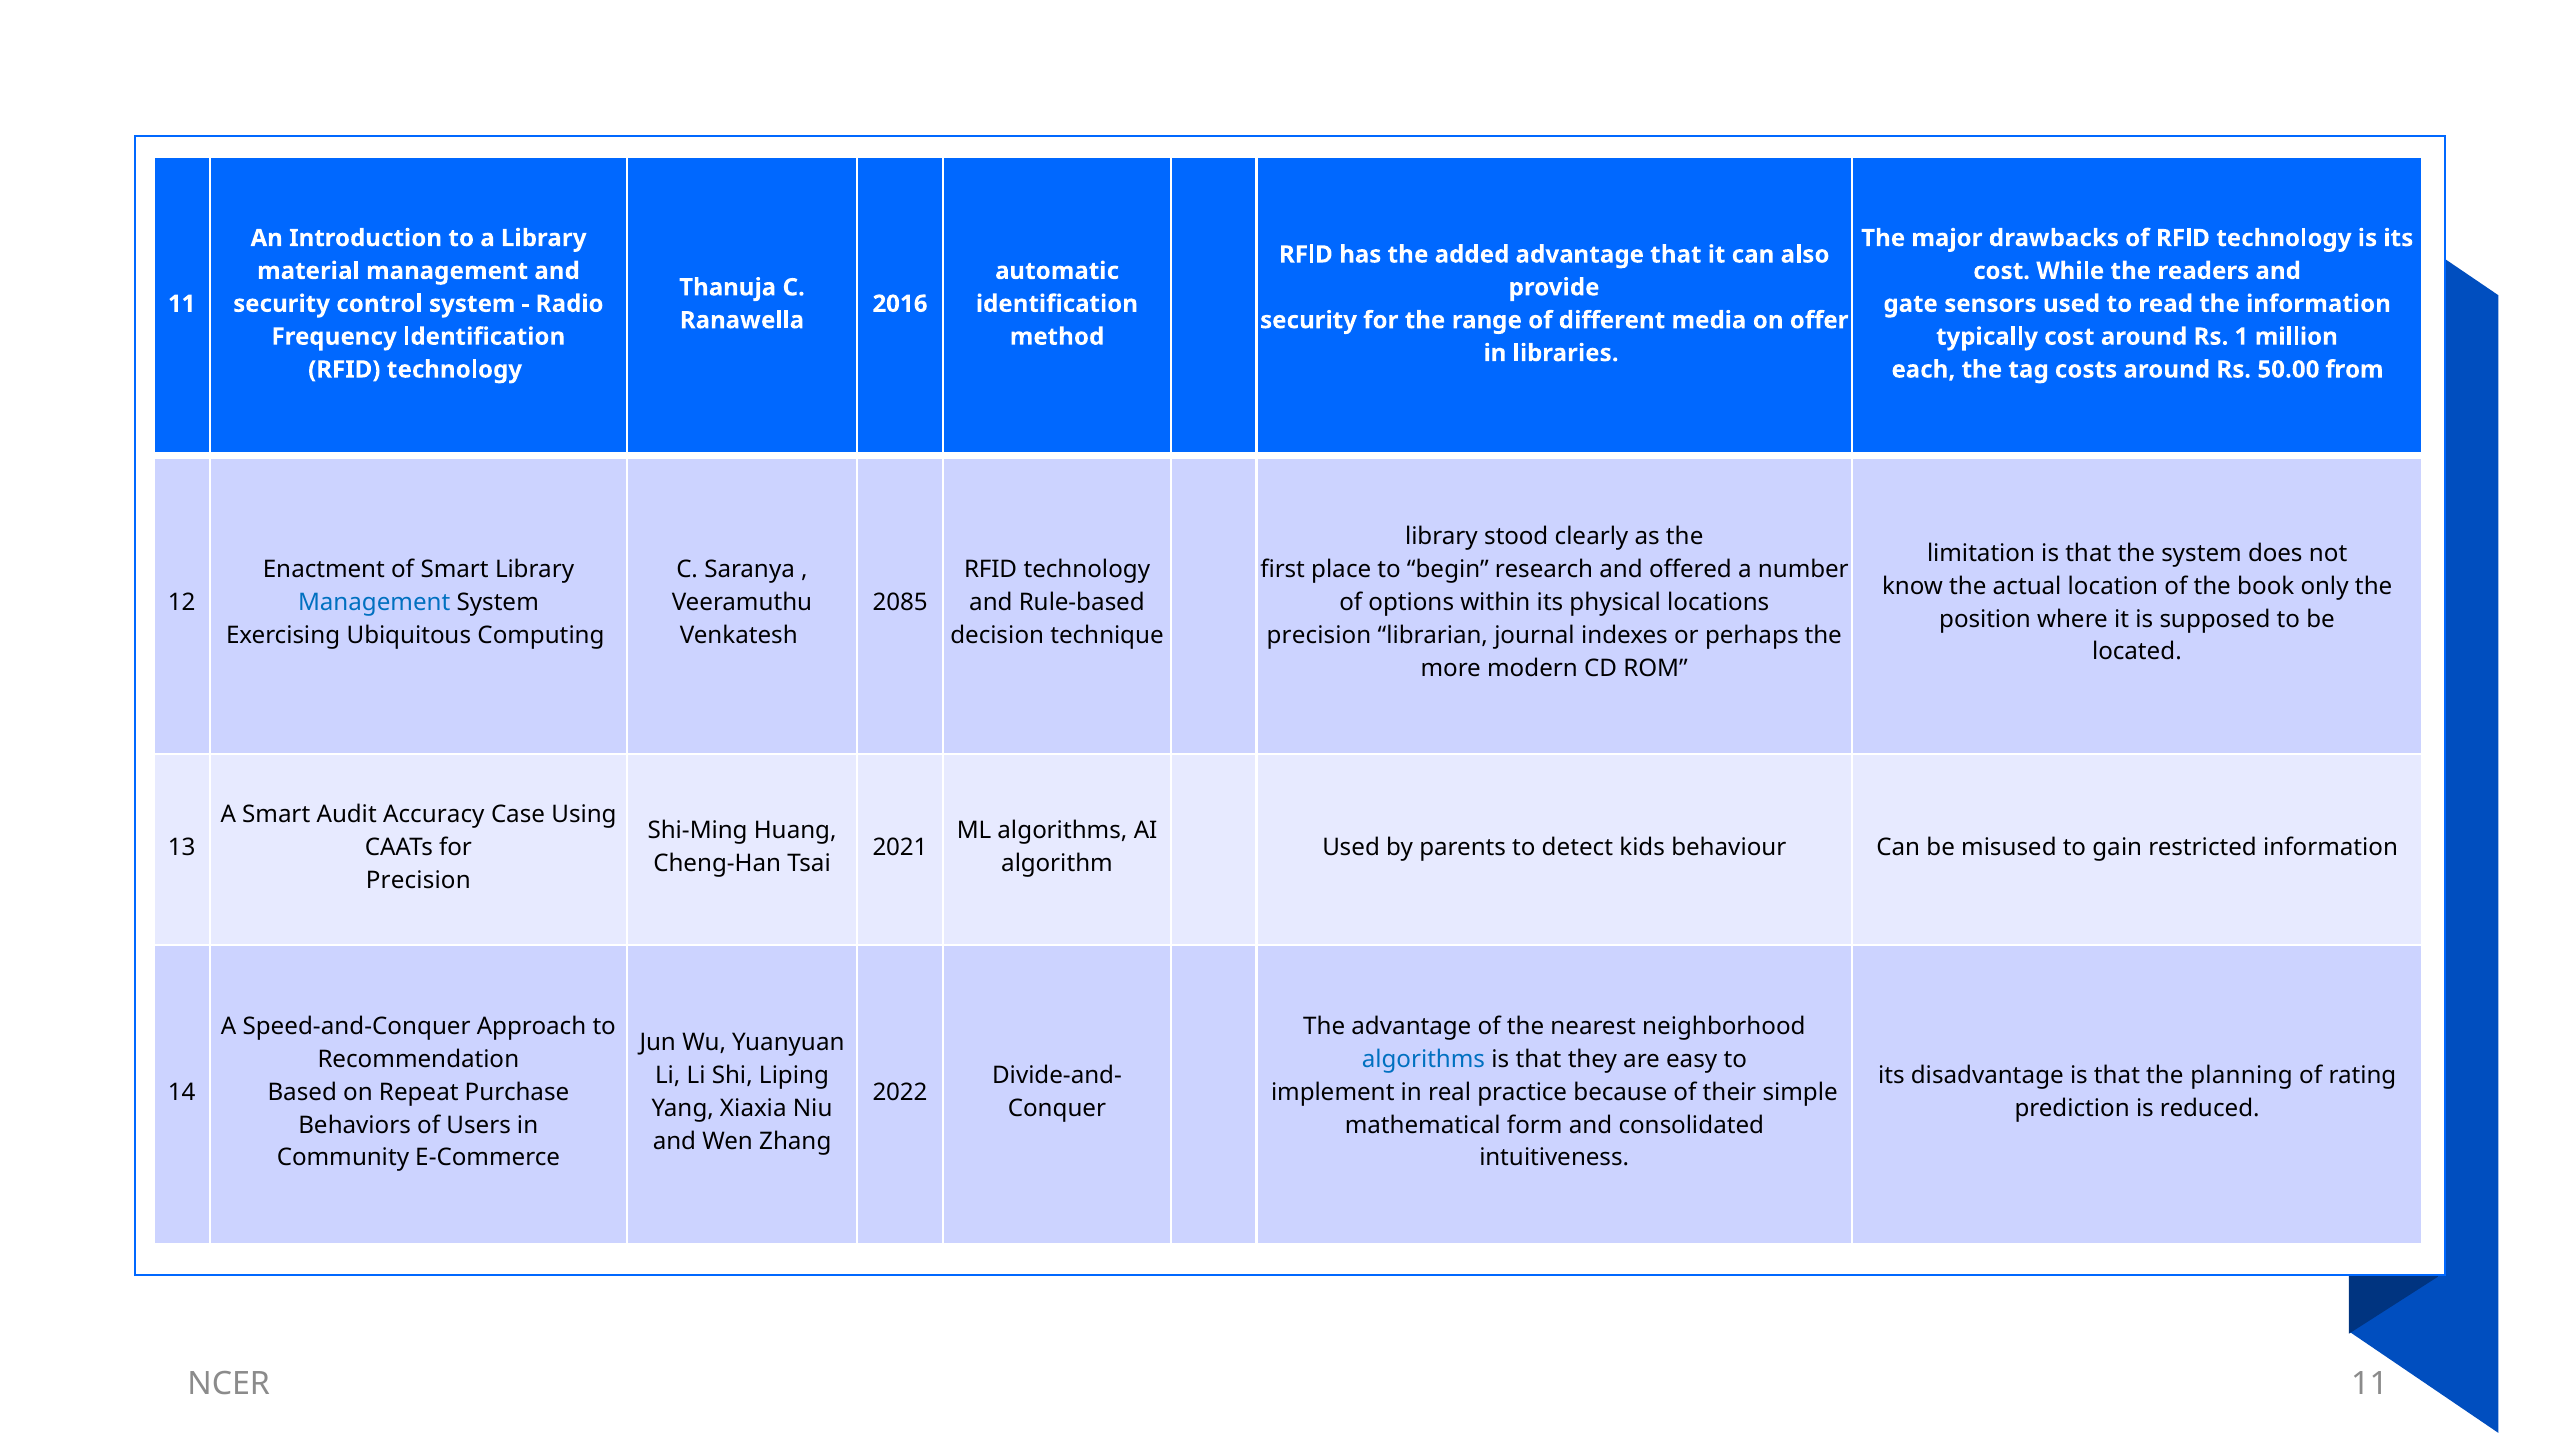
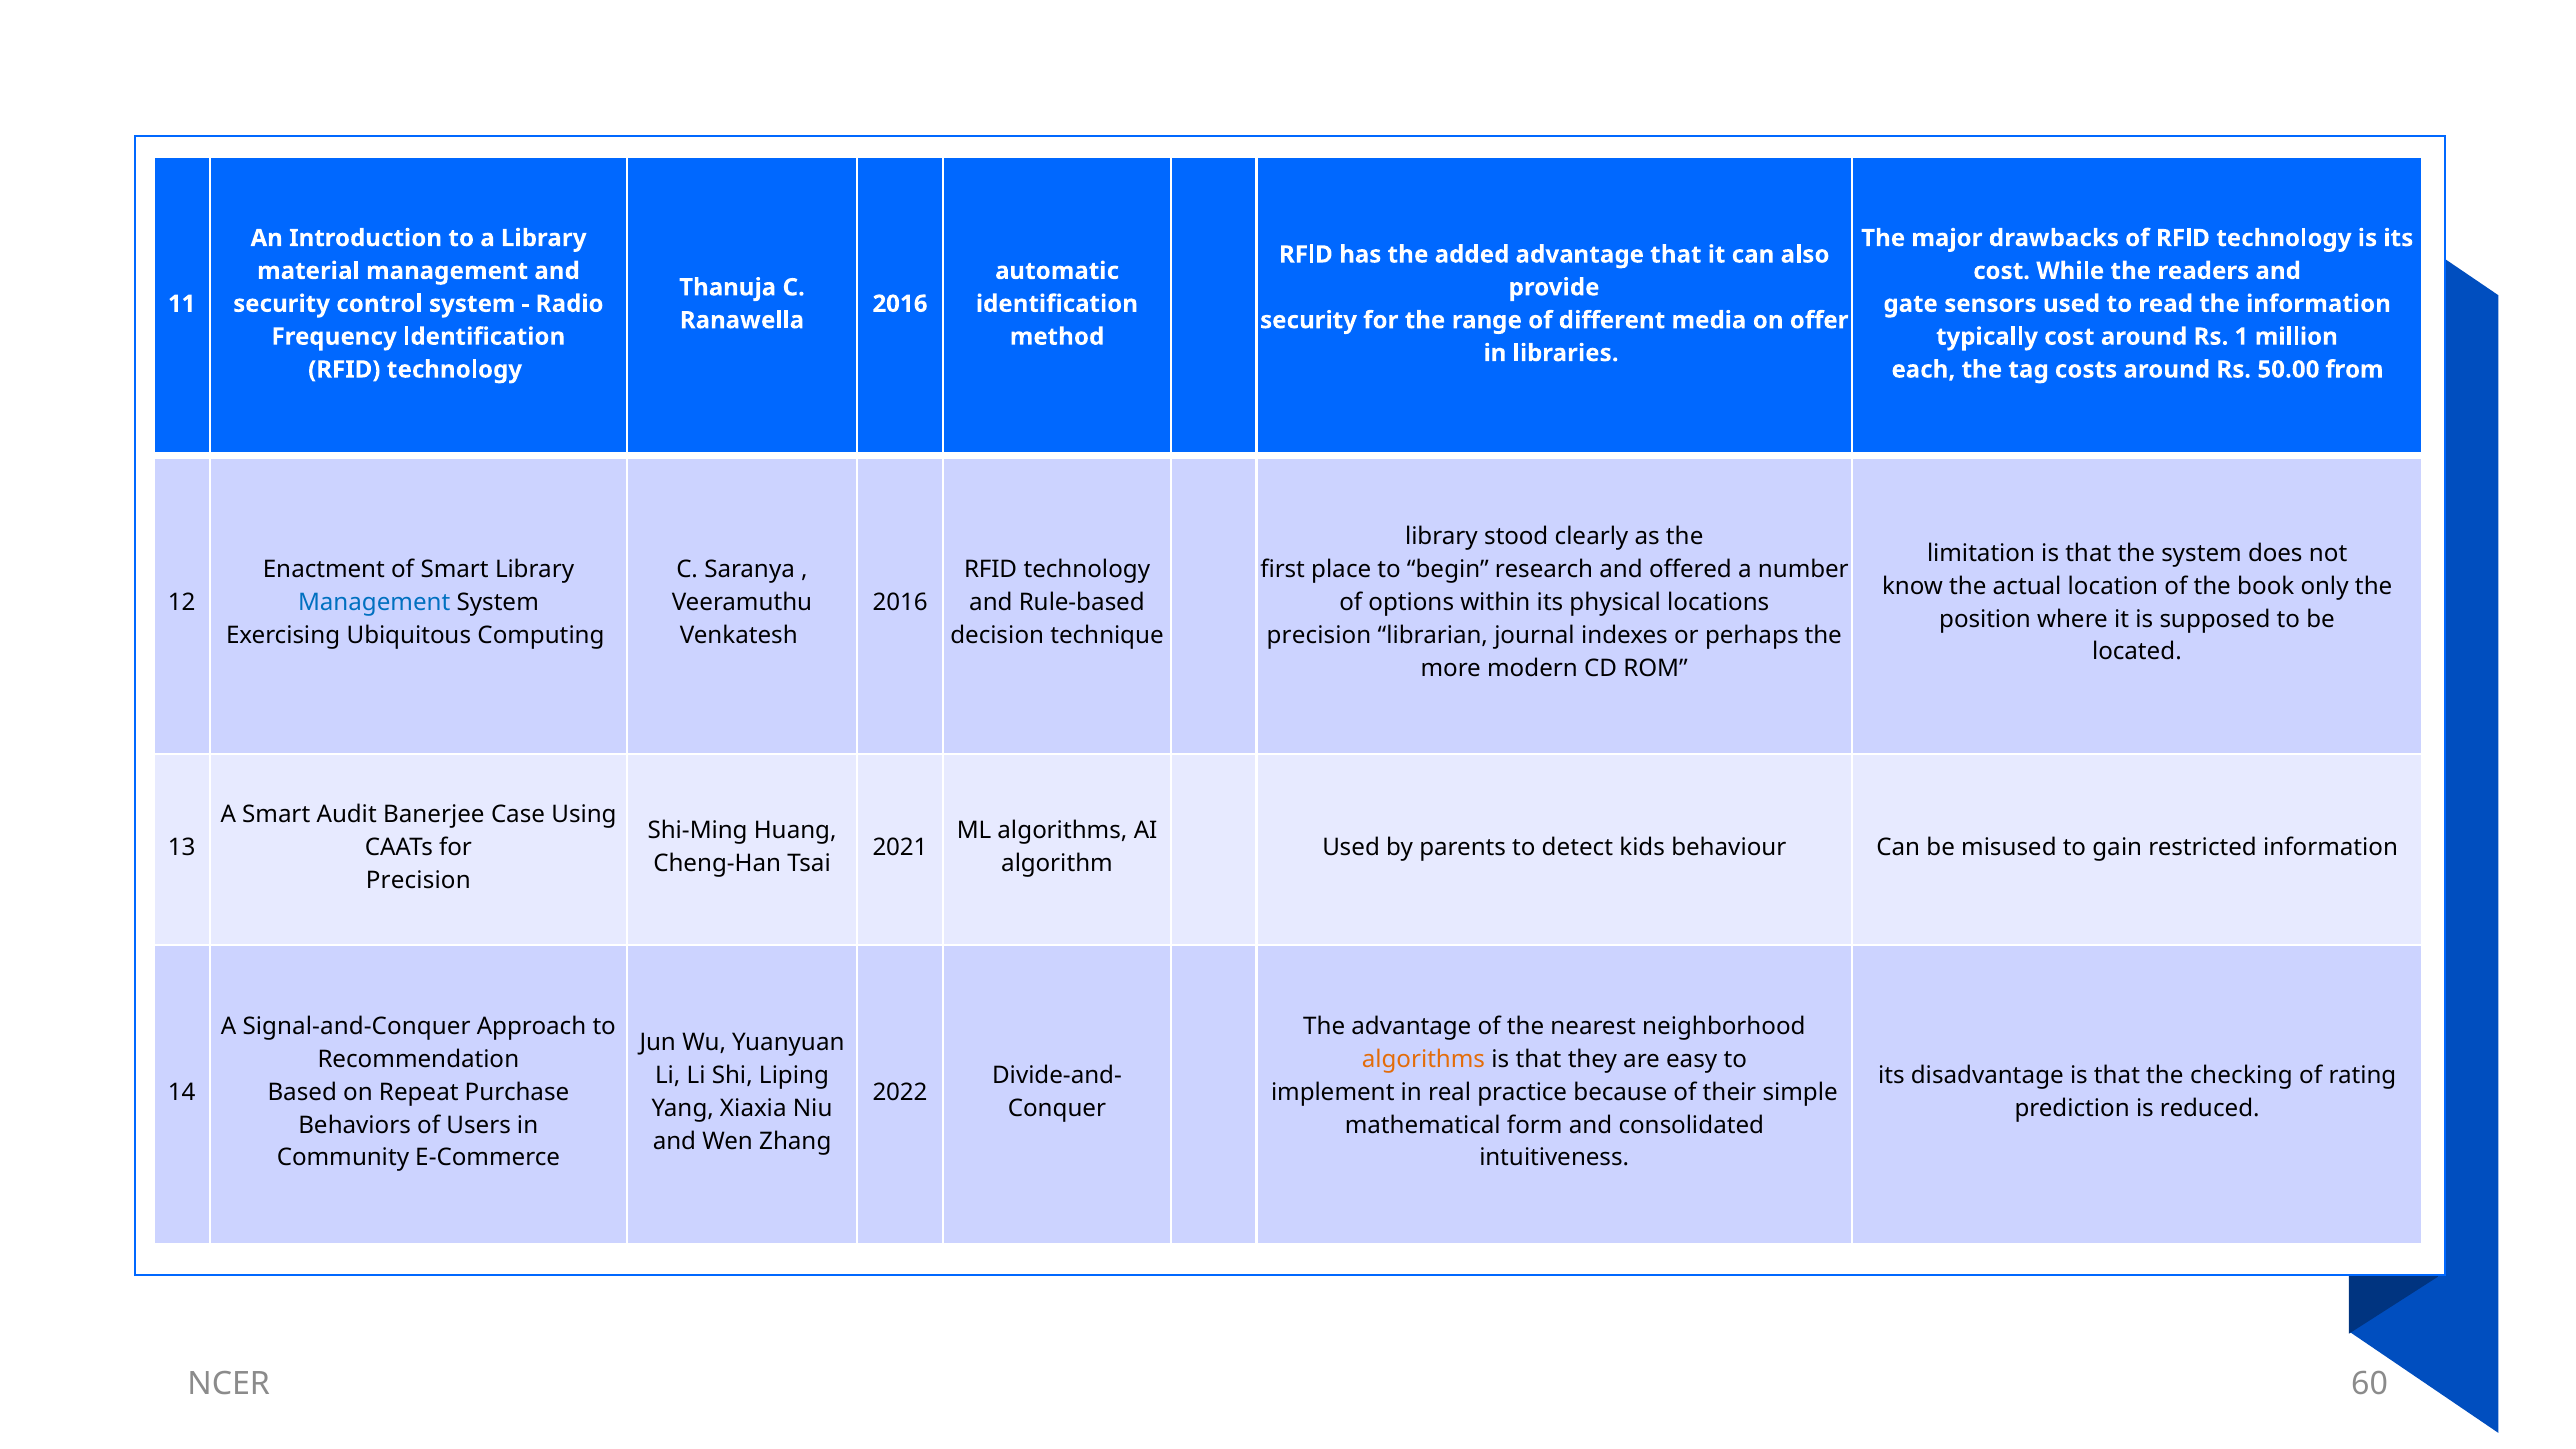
2085: 2085 -> 2016 (900, 603)
Accuracy: Accuracy -> Banerjee (434, 815)
Speed-and-Conquer: Speed-and-Conquer -> Signal-and-Conquer (357, 1026)
algorithms colour: blue -> orange (1423, 1059)
planning: planning -> checking (2241, 1076)
NCER 11: 11 -> 60 (2370, 1384)
